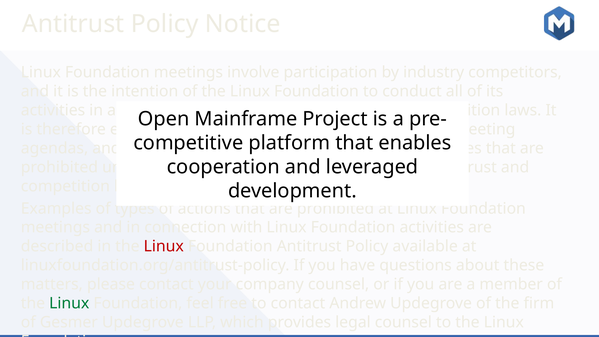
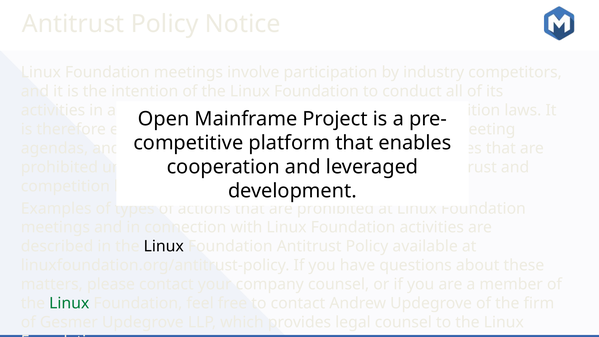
Linux colour: red -> black (164, 246)
